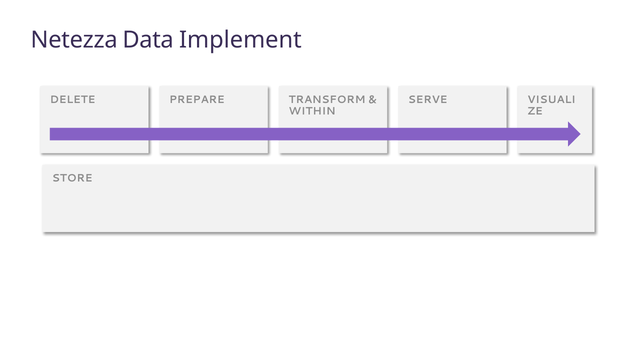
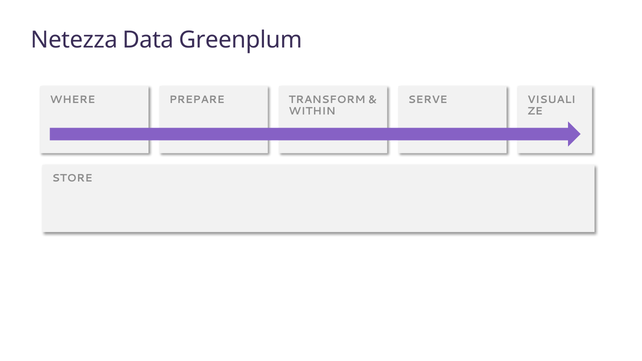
Implement: Implement -> Greenplum (241, 40)
DELETE: DELETE -> WHERE (73, 100)
